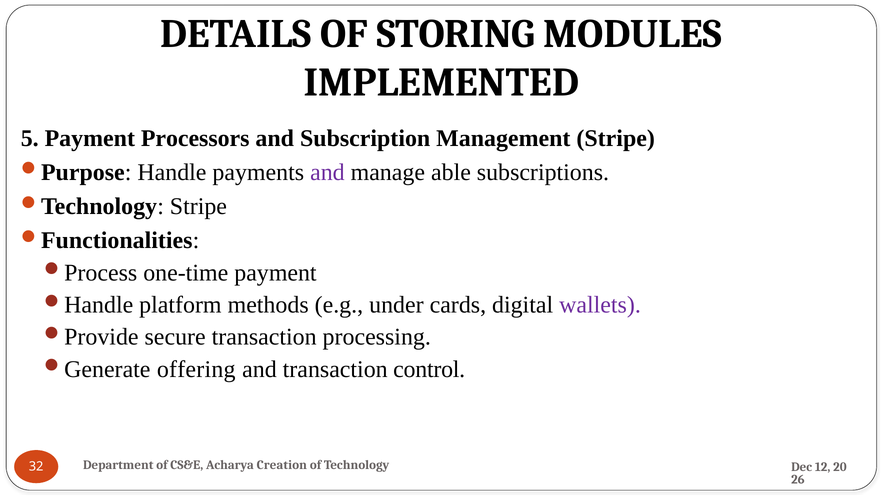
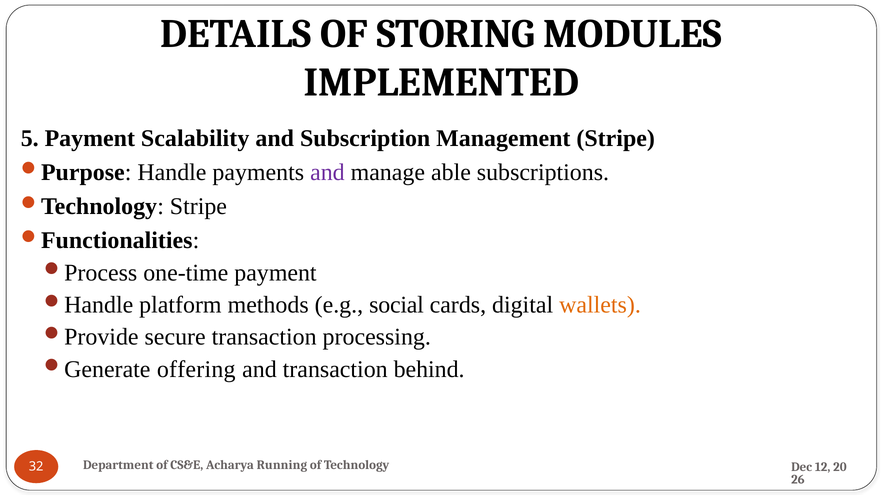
Processors: Processors -> Scalability (195, 138)
under: under -> social (397, 305)
wallets colour: purple -> orange (600, 305)
control: control -> behind (429, 369)
Creation: Creation -> Running (282, 464)
